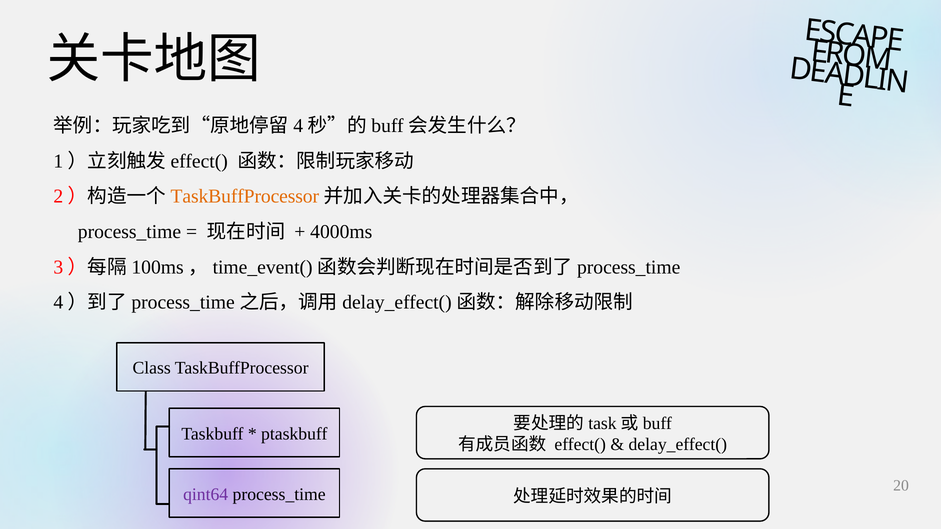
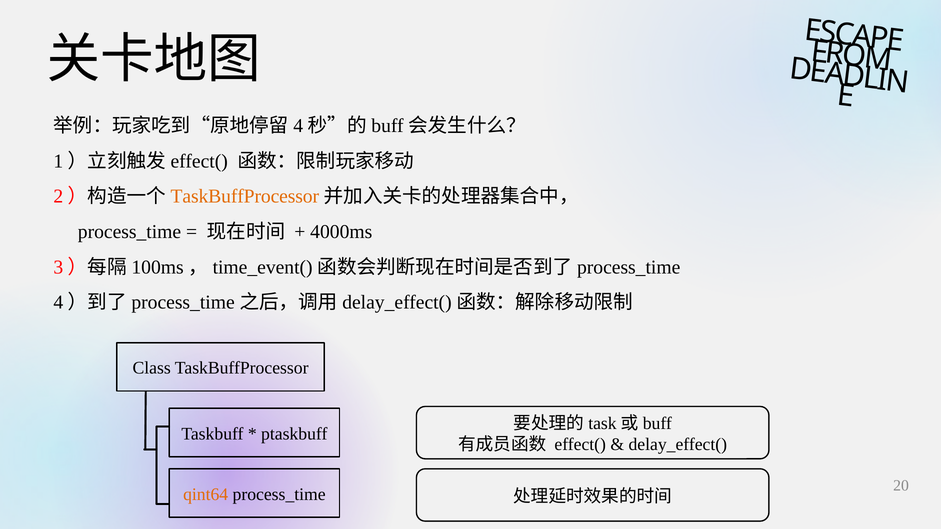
qint64 colour: purple -> orange (206, 494)
